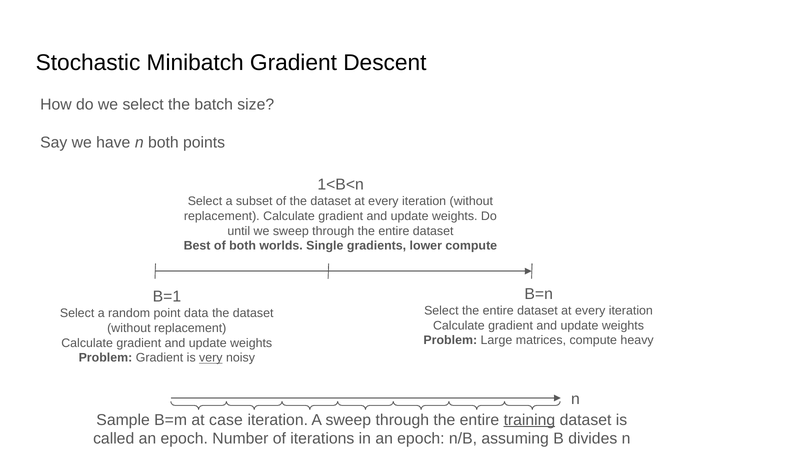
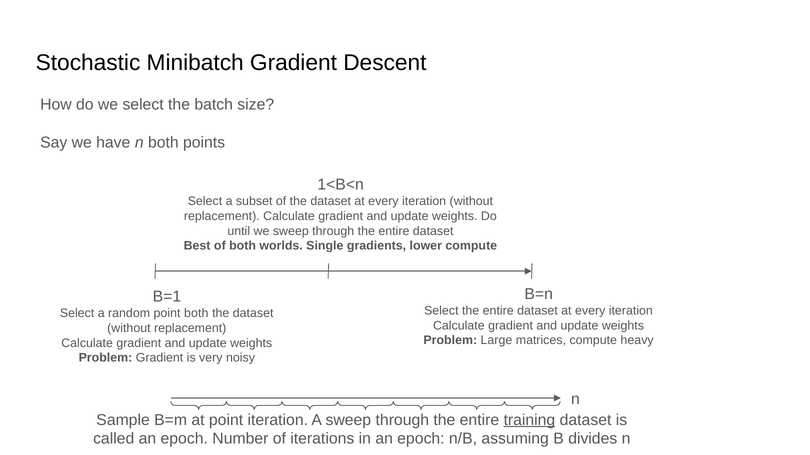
point data: data -> both (196, 314)
very underline: present -> none (211, 358)
at case: case -> point (226, 420)
